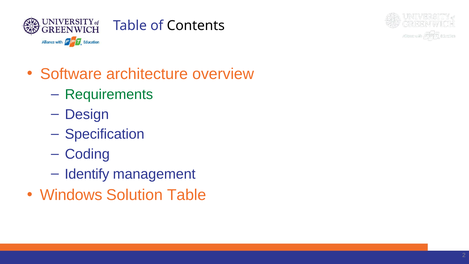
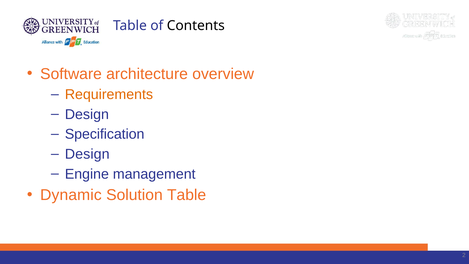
Requirements colour: green -> orange (109, 94)
Coding: Coding -> Design (87, 154)
Identify: Identify -> Engine (87, 174)
Windows: Windows -> Dynamic (71, 195)
